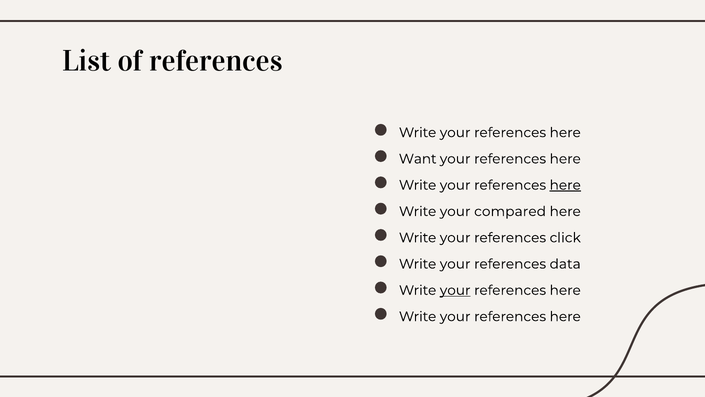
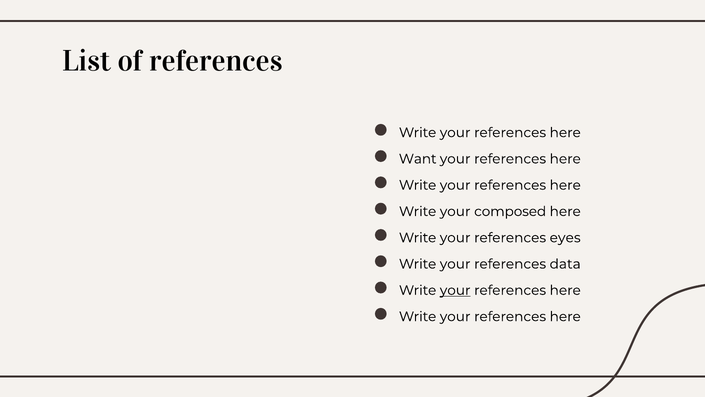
here underline: present -> none (565, 185)
compared: compared -> composed (510, 211)
click: click -> eyes (565, 238)
